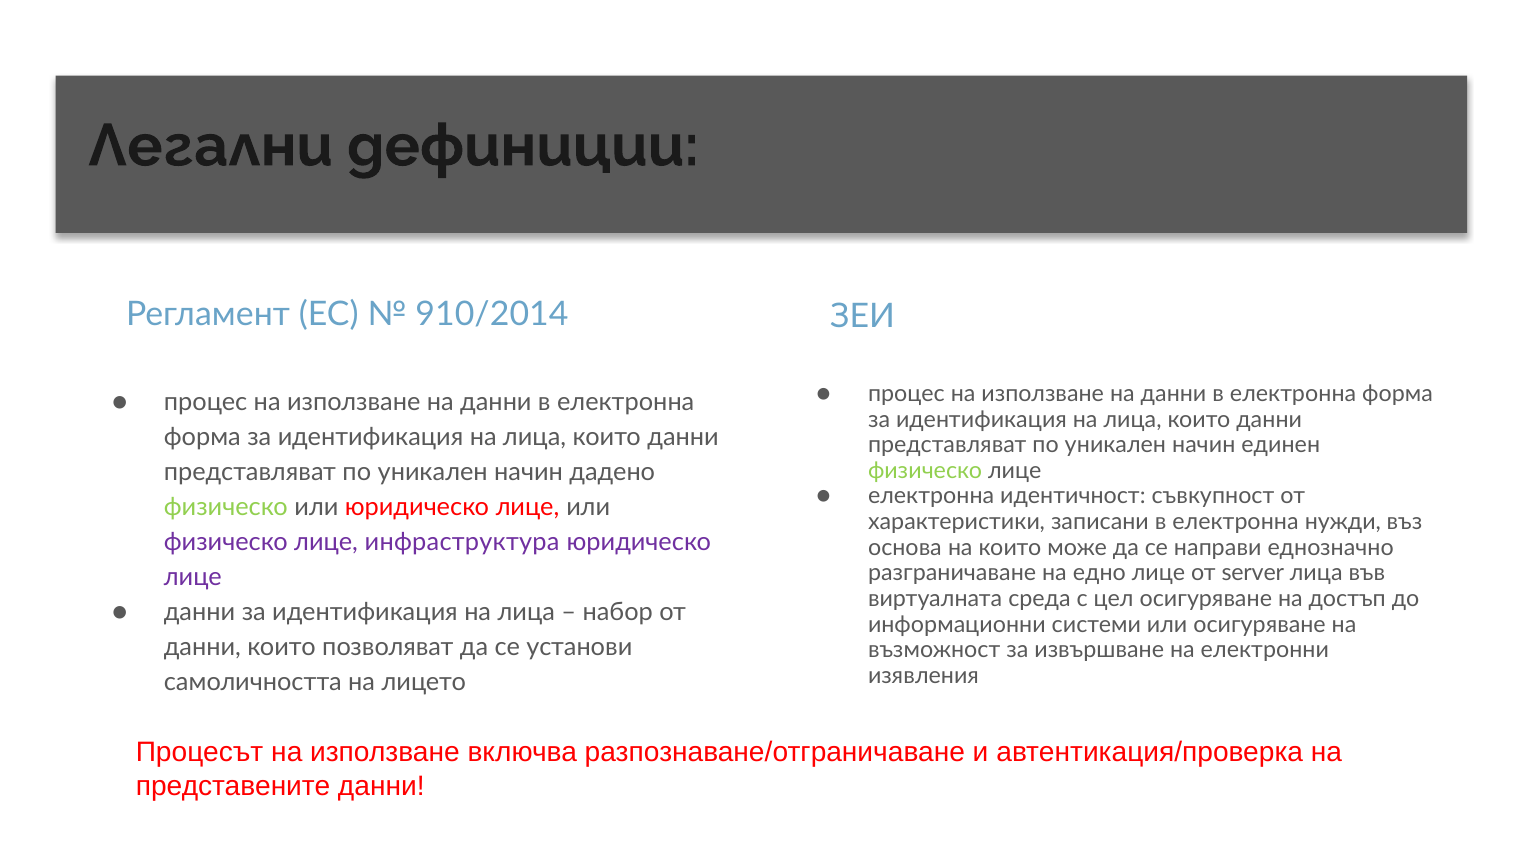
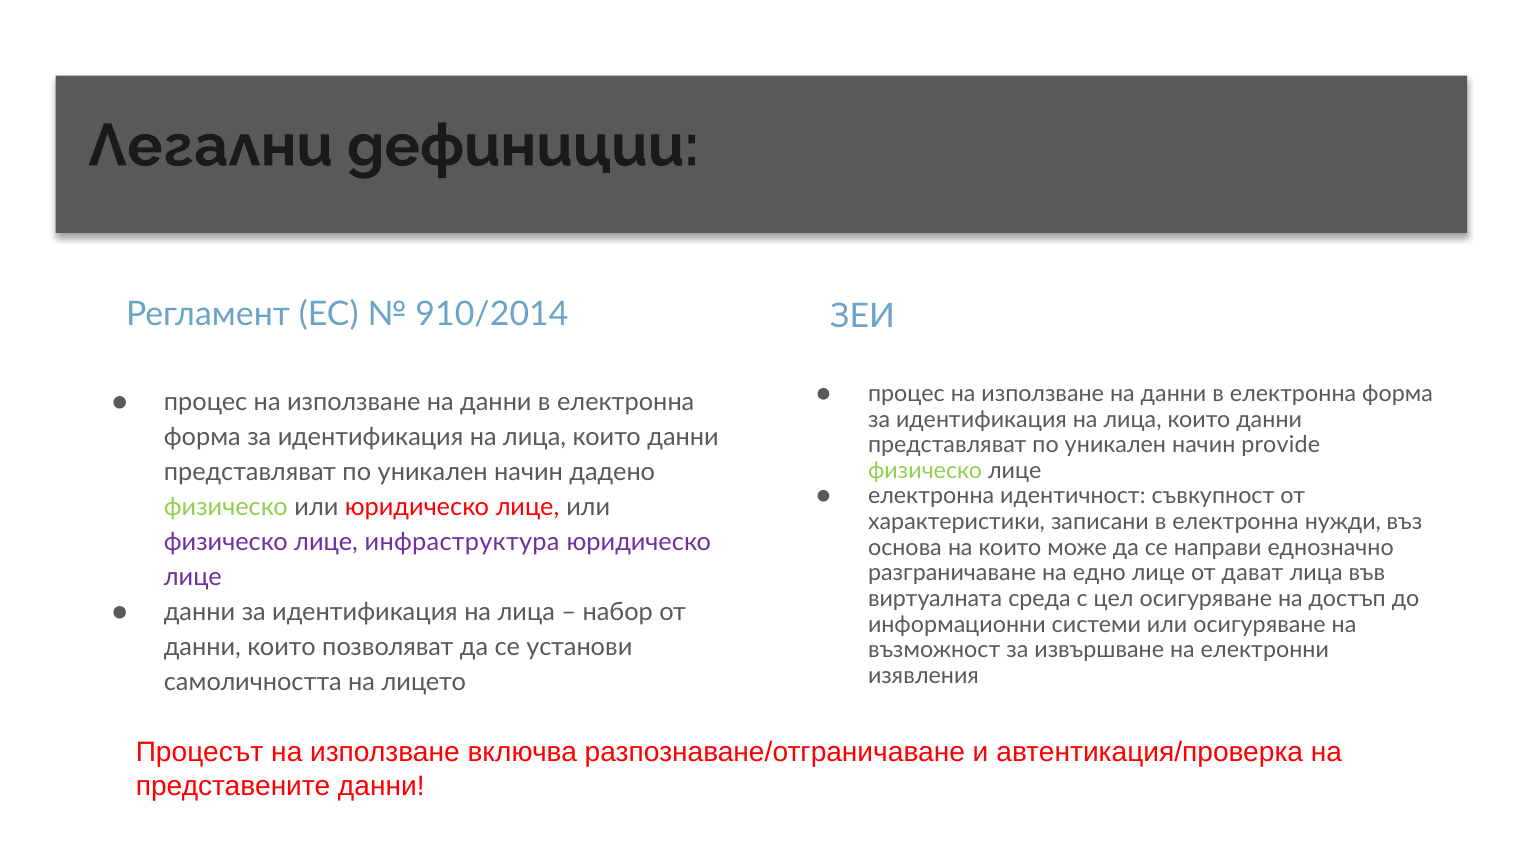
единен: единен -> provide (1281, 445)
server: server -> дават (1253, 574)
